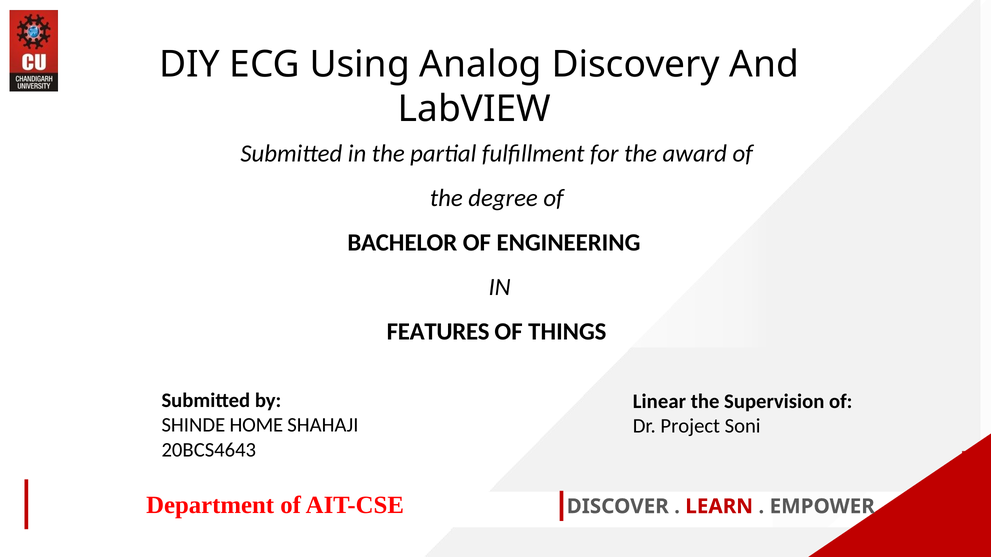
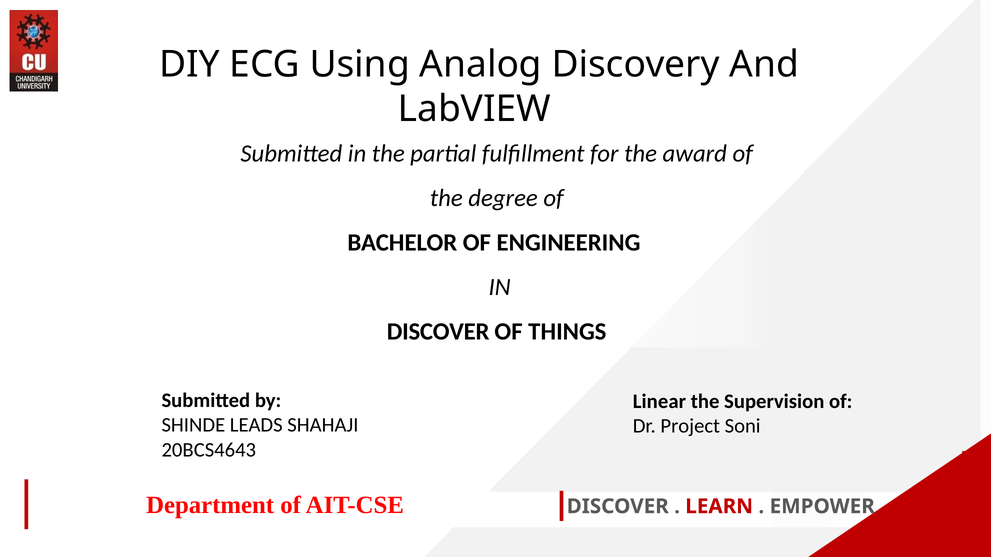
FEATURES: FEATURES -> DISCOVER (438, 332)
HOME: HOME -> LEADS (256, 425)
